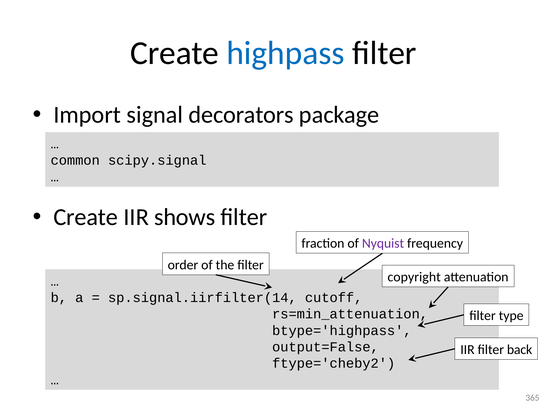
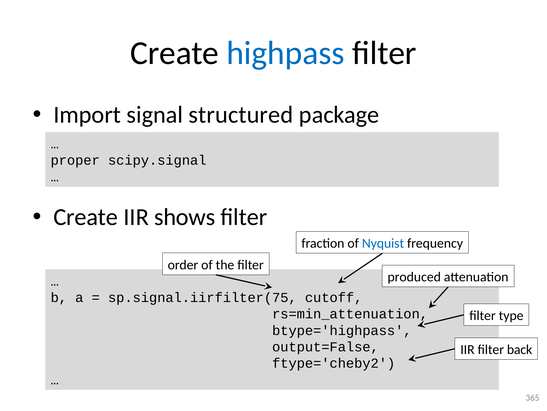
decorators: decorators -> structured (241, 115)
common: common -> proper (75, 160)
Nyquist colour: purple -> blue (383, 243)
copyright: copyright -> produced (414, 276)
sp.signal.iirfilter(14: sp.signal.iirfilter(14 -> sp.signal.iirfilter(75 (202, 297)
